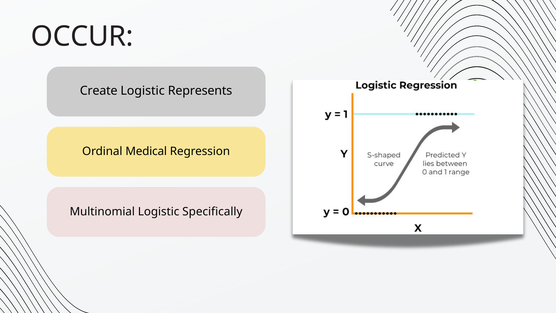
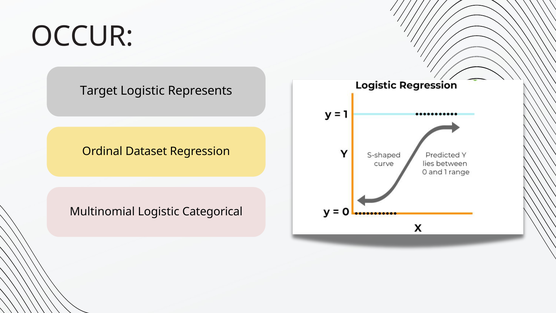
Create: Create -> Target (99, 91)
Medical: Medical -> Dataset (146, 151)
Specifically: Specifically -> Categorical (212, 212)
